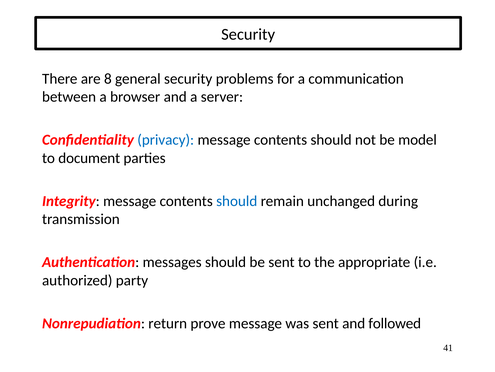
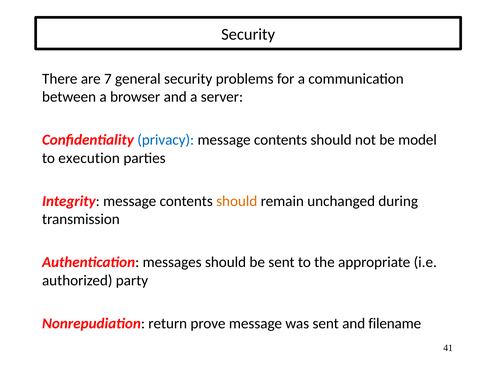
8: 8 -> 7 (108, 79)
document: document -> execution (89, 158)
should colour: blue -> orange (237, 201)
followed: followed -> filename (395, 323)
